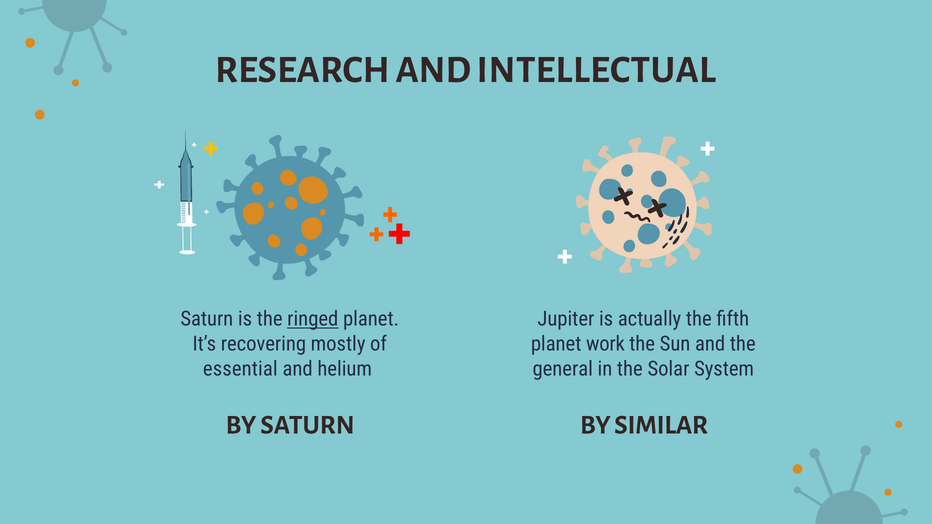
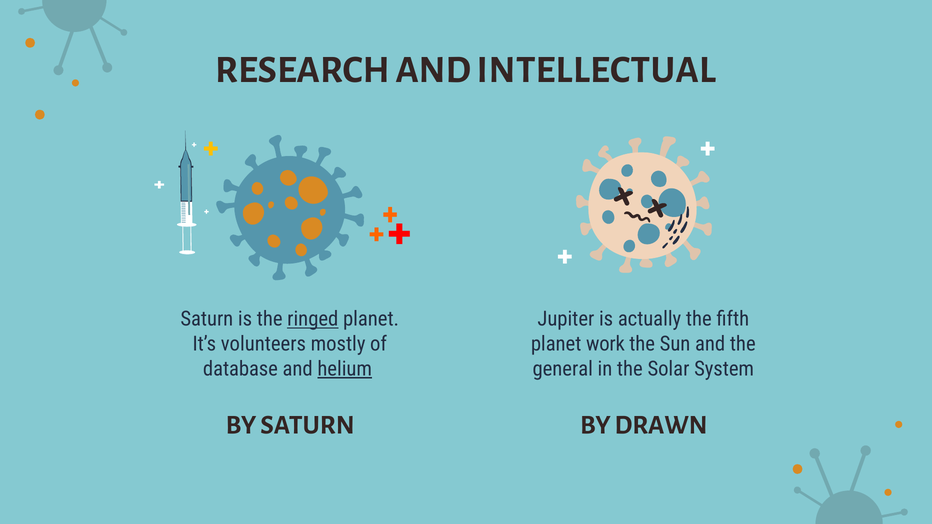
recovering: recovering -> volunteers (263, 344)
essential: essential -> database (240, 369)
helium underline: none -> present (345, 369)
SIMILAR: SIMILAR -> DRAWN (661, 425)
